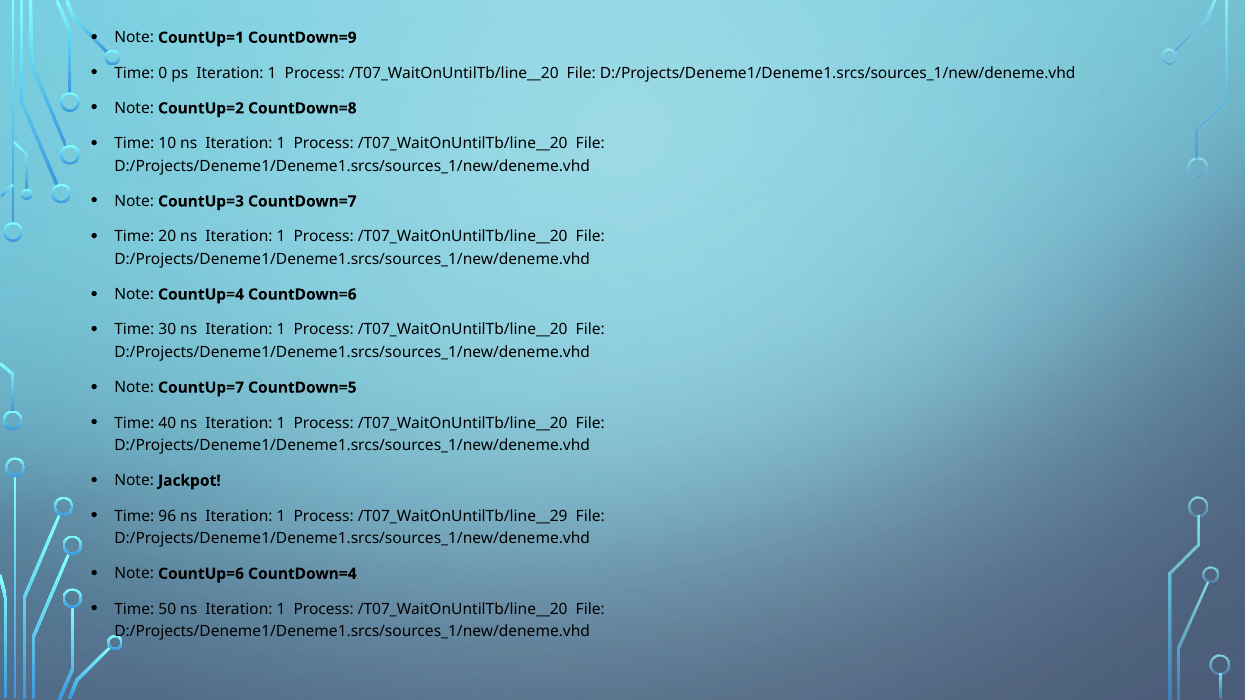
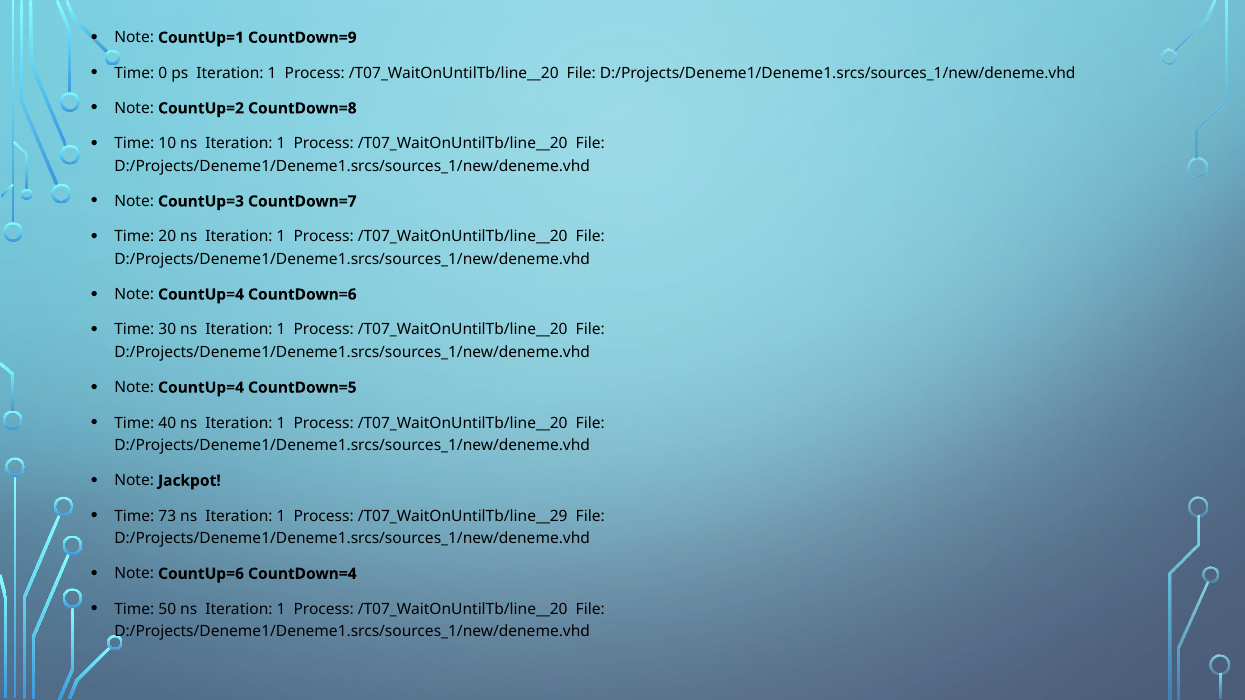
CountUp=7: CountUp=7 -> CountUp=4 (201, 388)
96: 96 -> 73 (167, 516)
